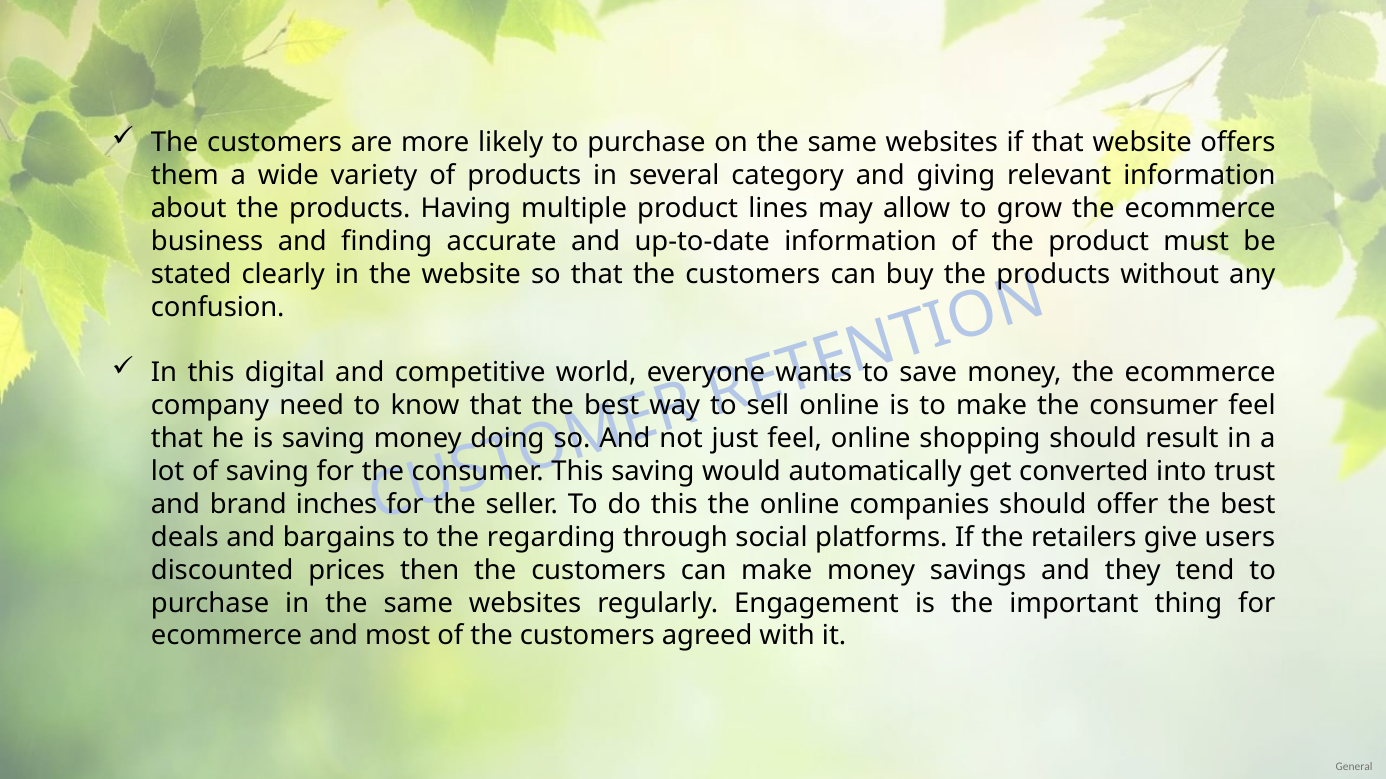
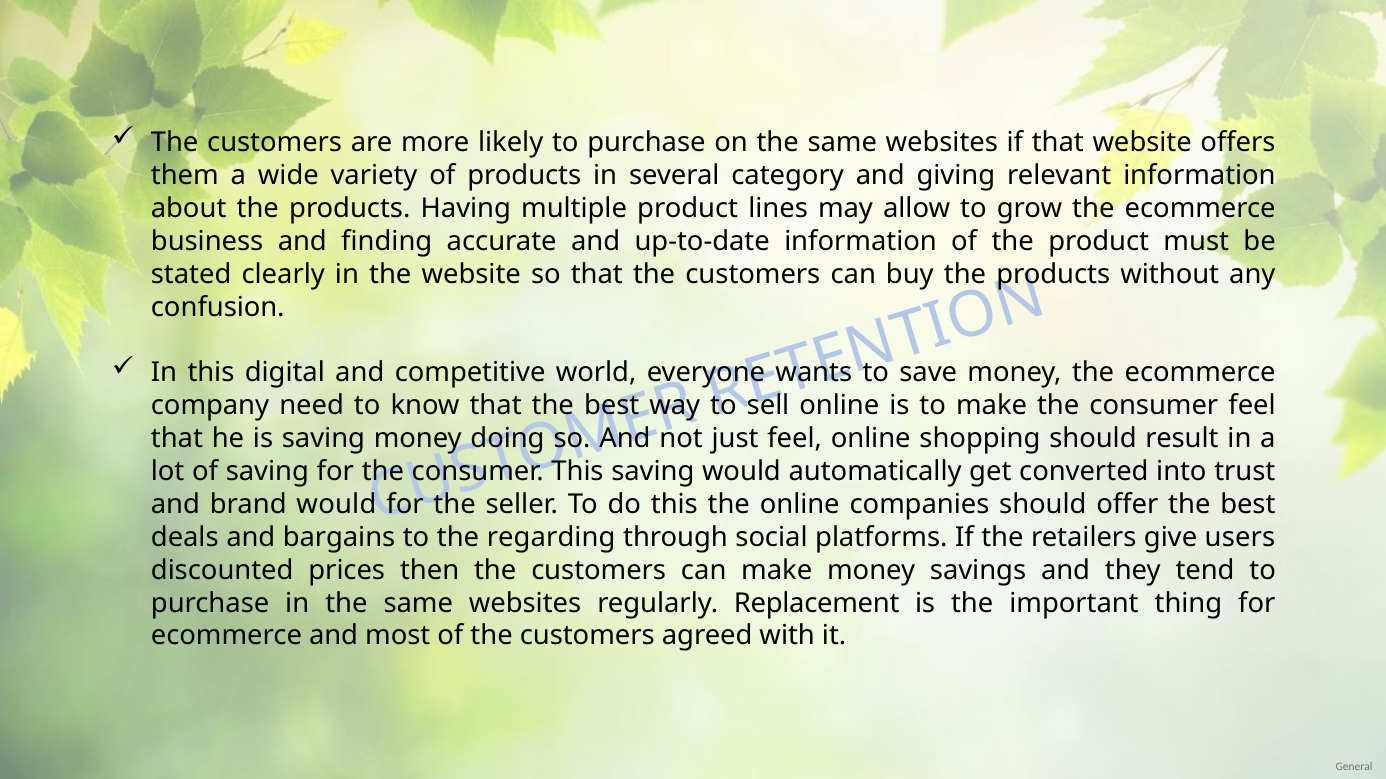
brand inches: inches -> would (336, 505)
Engagement: Engagement -> Replacement (817, 604)
